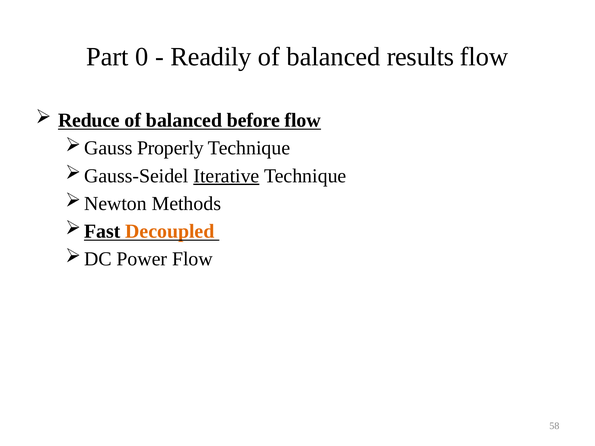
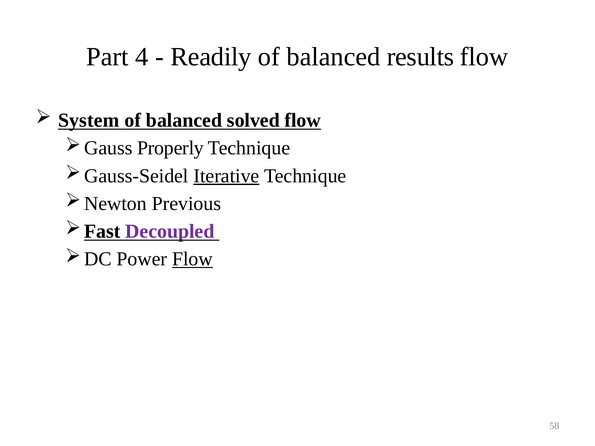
0: 0 -> 4 (142, 57)
Reduce: Reduce -> System (89, 120)
before: before -> solved (253, 120)
Methods: Methods -> Previous (186, 204)
Decoupled colour: orange -> purple (170, 231)
Flow underline: none -> present (192, 259)
